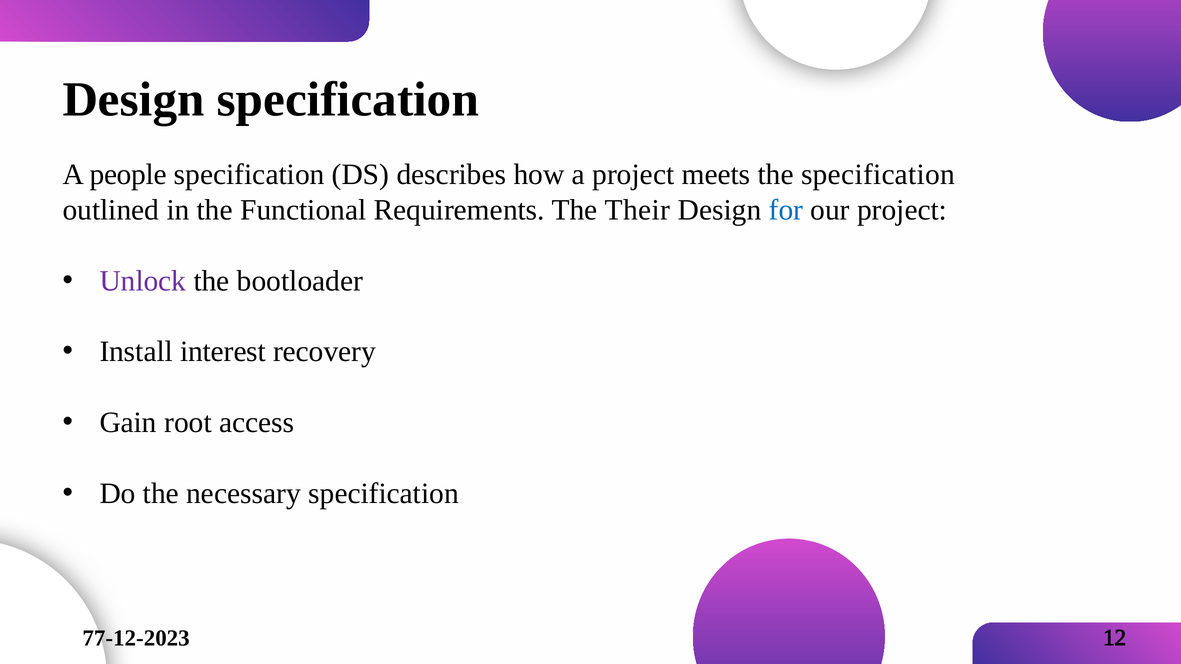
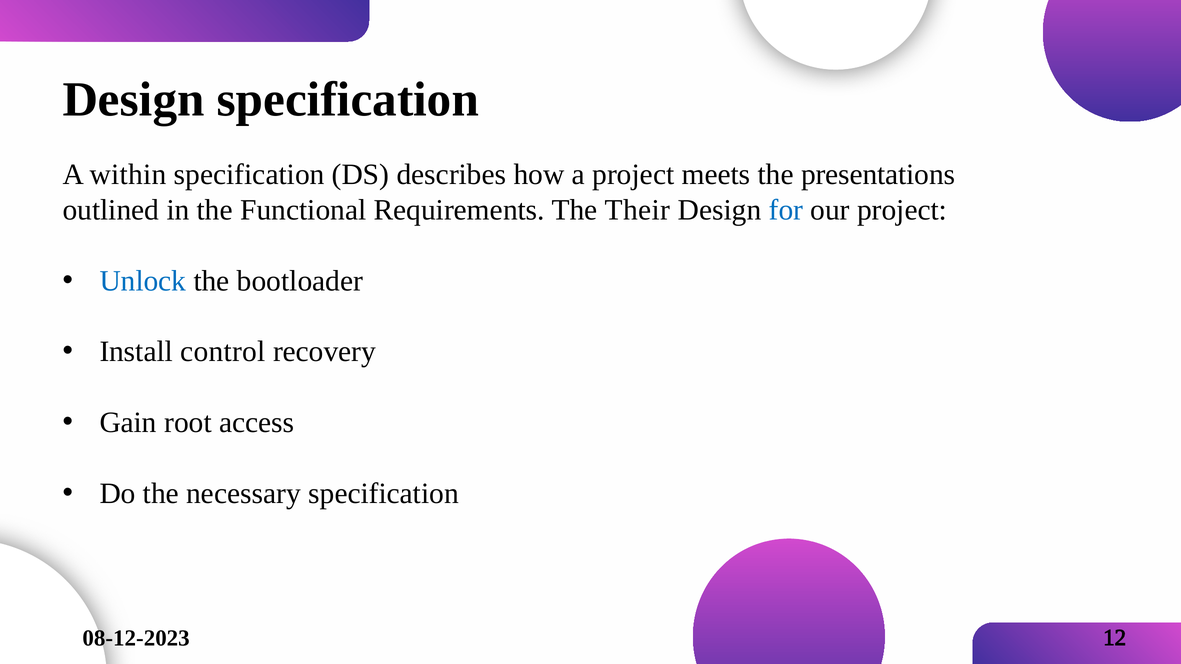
people: people -> within (128, 175)
the specification: specification -> presentations (878, 175)
Unlock colour: purple -> blue (143, 281)
interest: interest -> control (223, 352)
77-12-2023: 77-12-2023 -> 08-12-2023 (136, 638)
